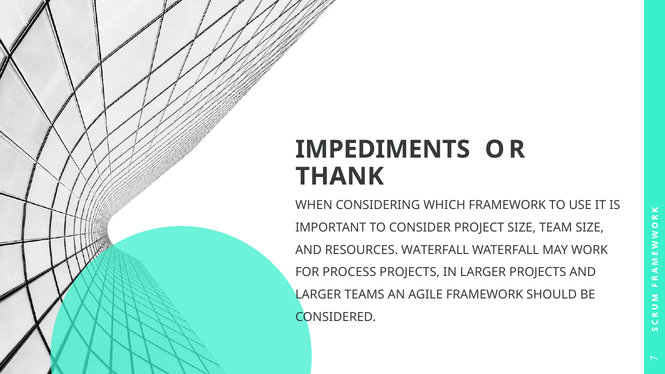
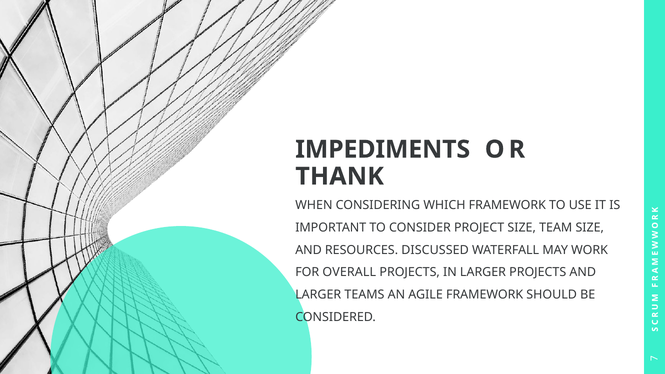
RESOURCES WATERFALL: WATERFALL -> DISCUSSED (435, 250)
PROCESS: PROCESS -> OVERALL (349, 272)
